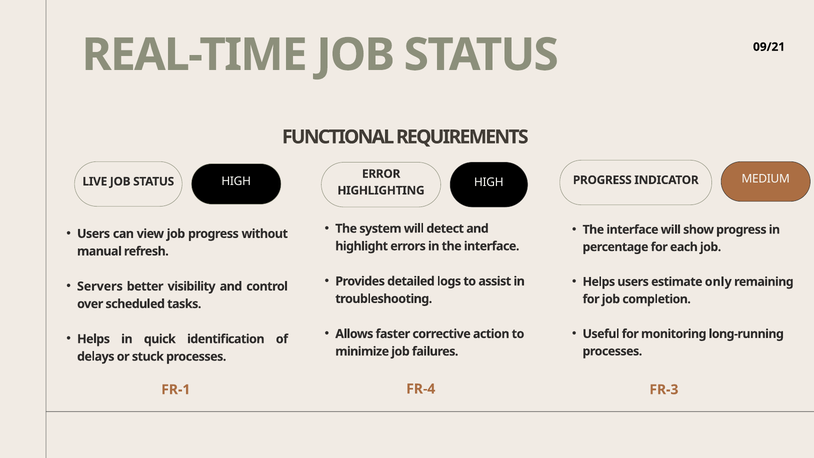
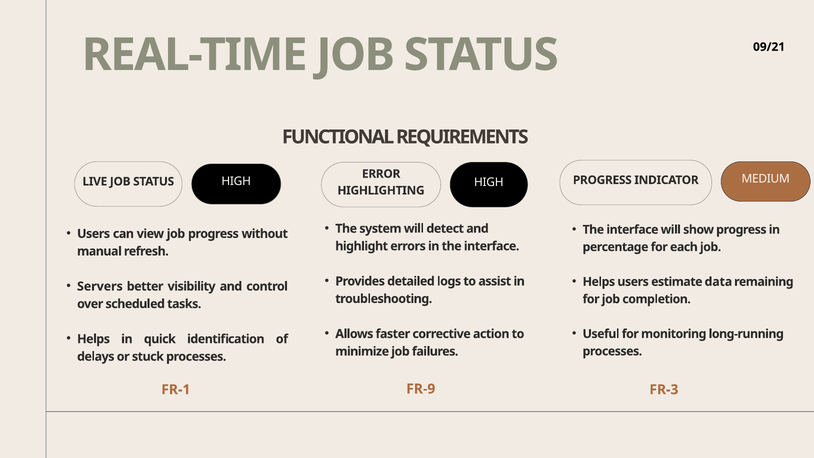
only: only -> data (718, 282)
FR-4: FR-4 -> FR-9 (421, 389)
